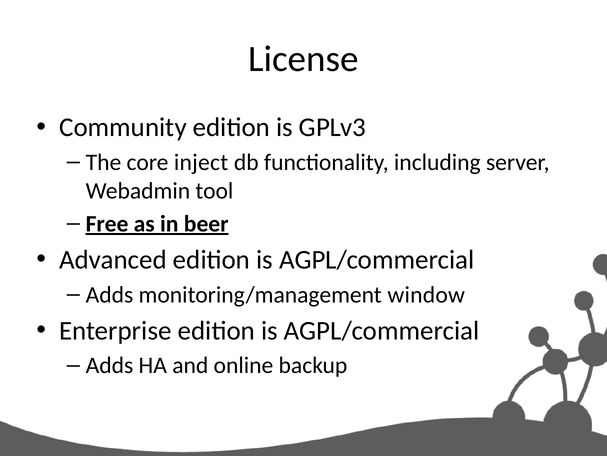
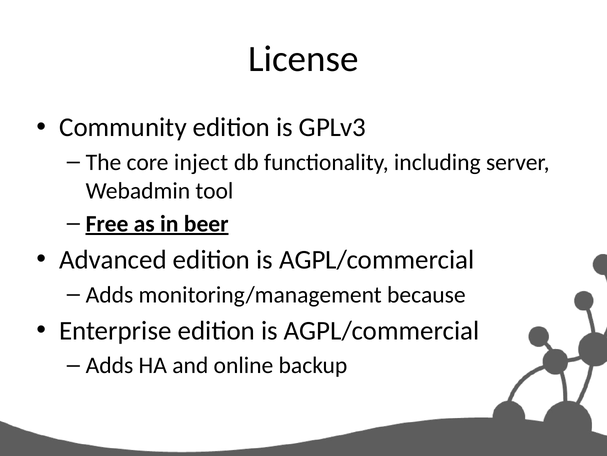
window: window -> because (426, 294)
